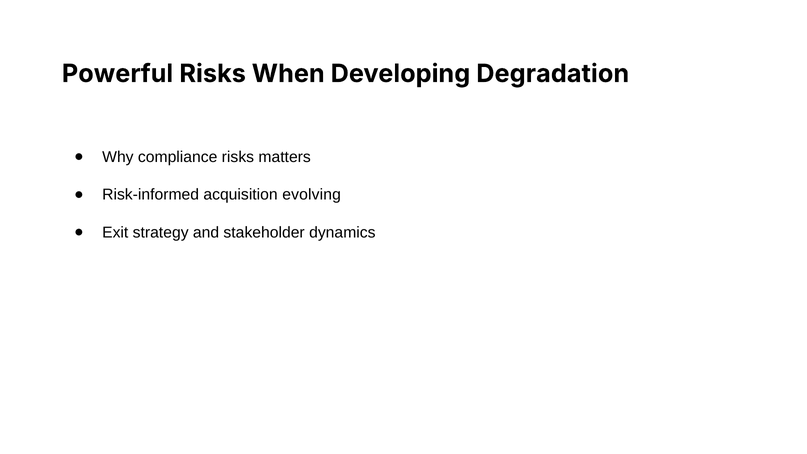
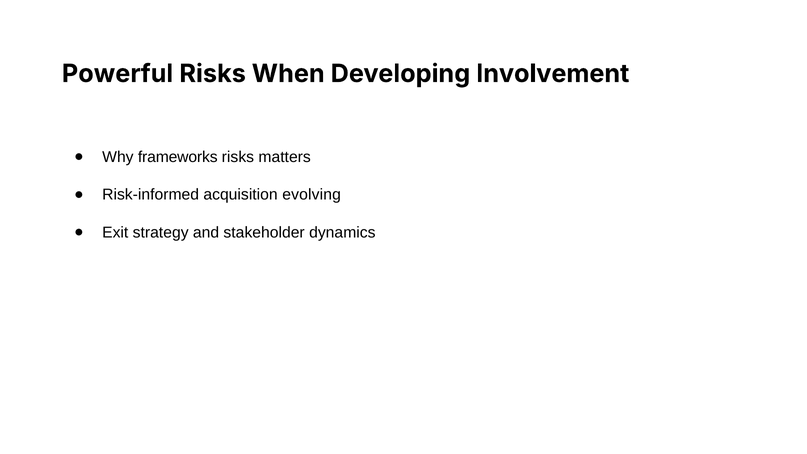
Degradation: Degradation -> Involvement (553, 74)
compliance: compliance -> frameworks (178, 157)
